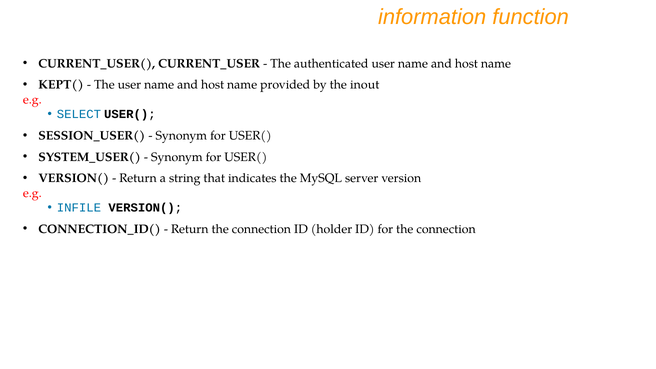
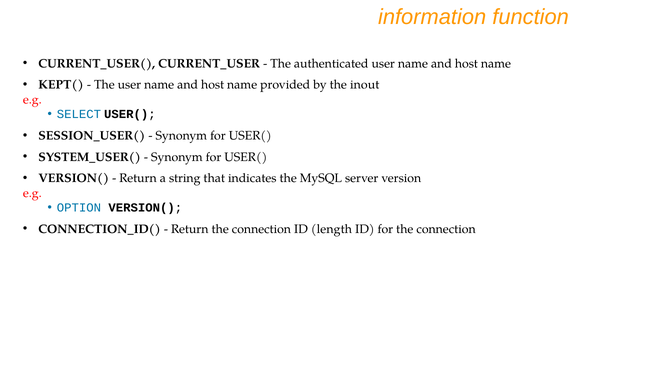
INFILE: INFILE -> OPTION (79, 208)
holder: holder -> length (331, 229)
